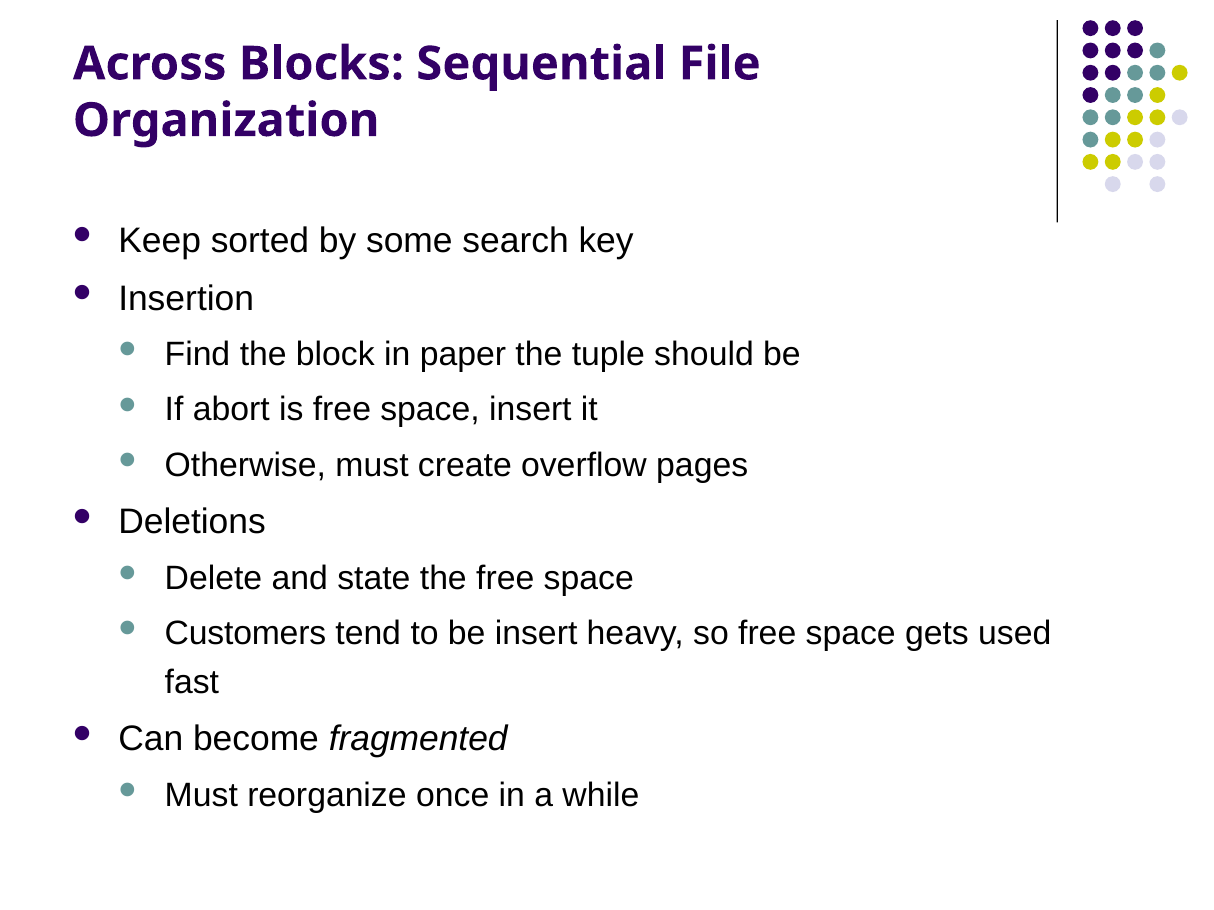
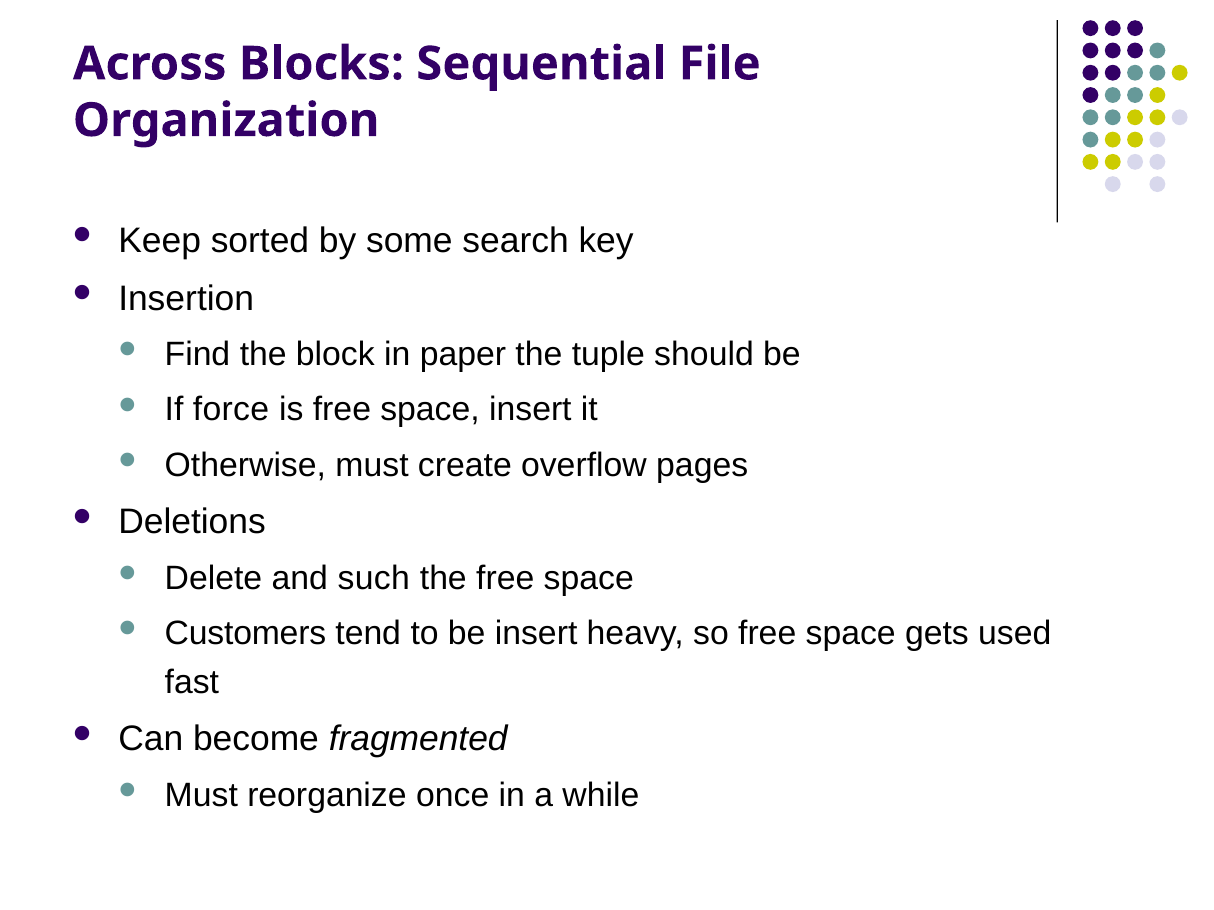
abort: abort -> force (231, 410)
state: state -> such (374, 579)
